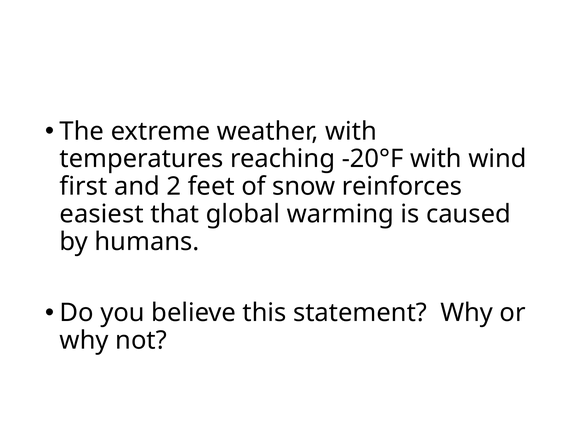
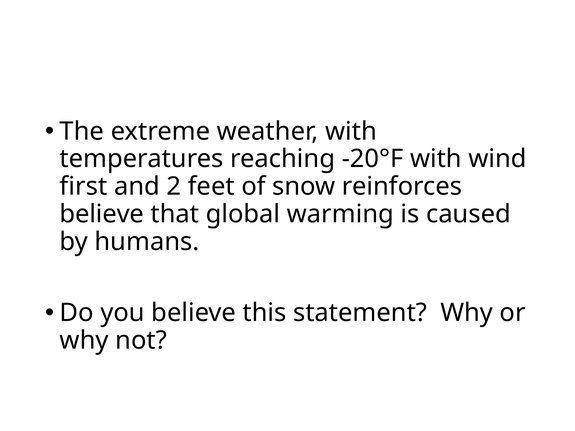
easiest: easiest -> believe (102, 214)
